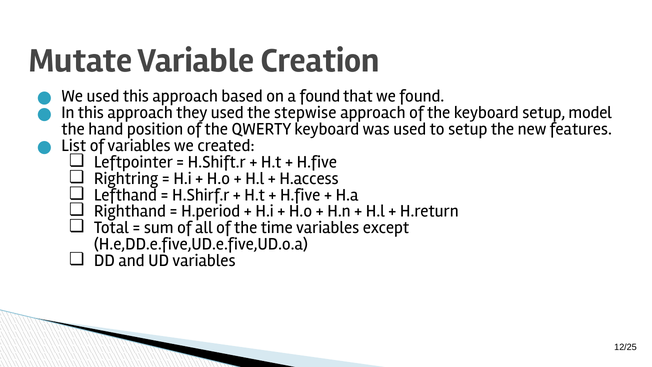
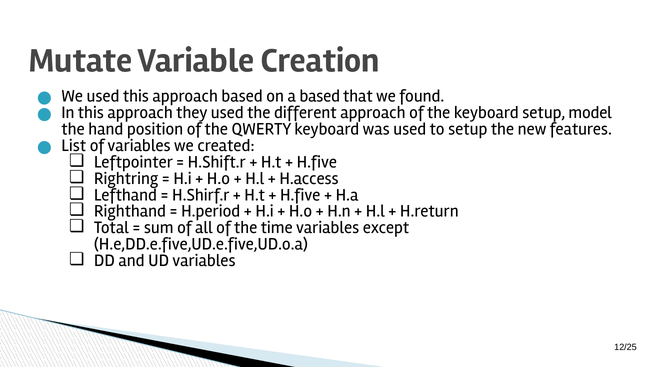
a found: found -> based (320, 96)
stepwise: stepwise -> different (305, 113)
